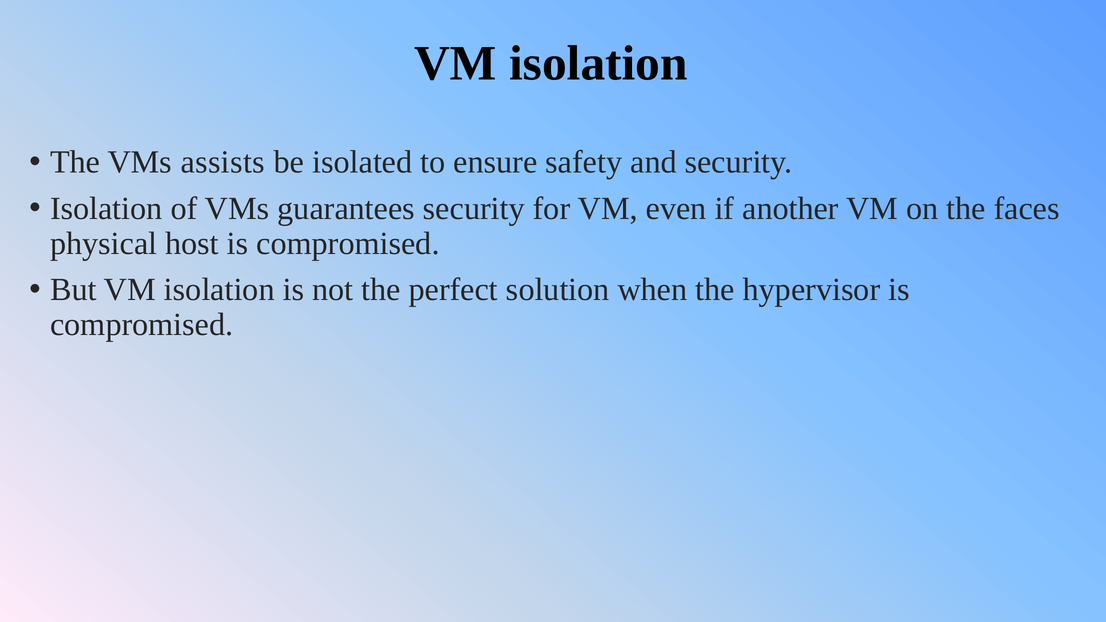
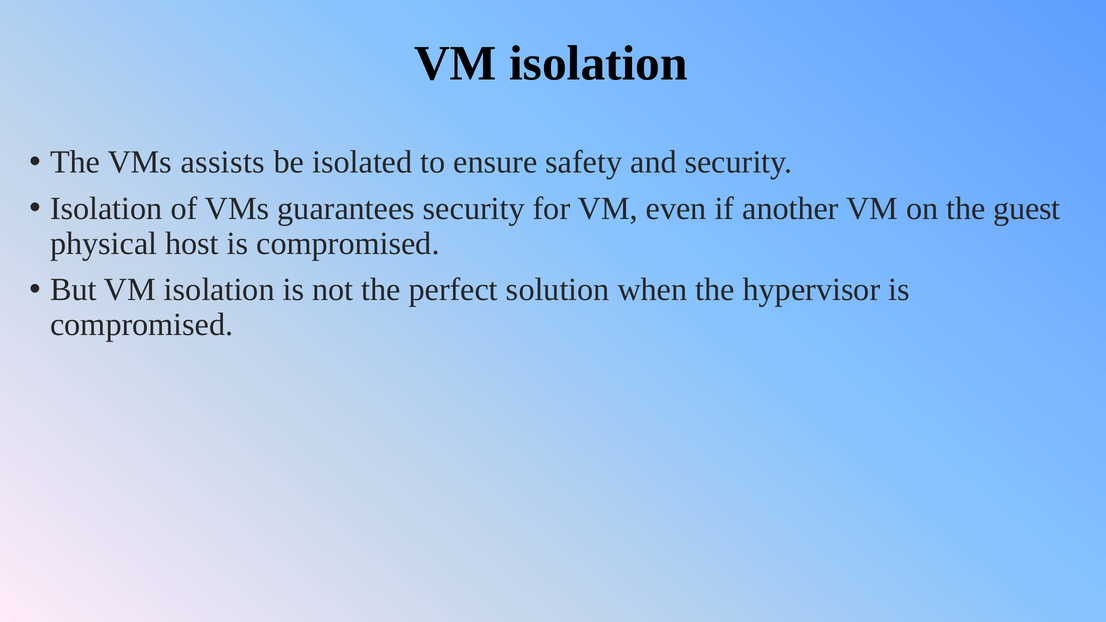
faces: faces -> guest (1027, 209)
